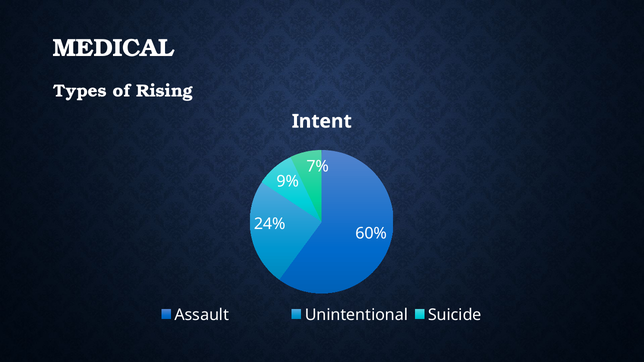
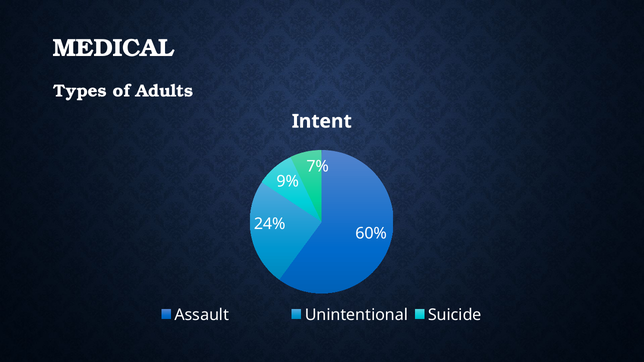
Rising: Rising -> Adults (165, 91)
